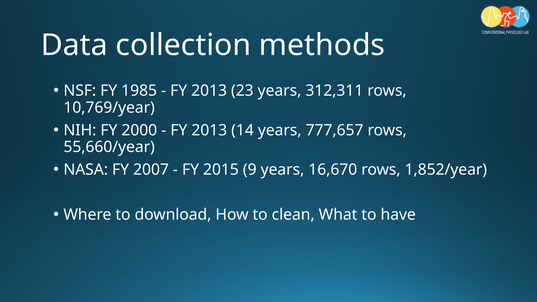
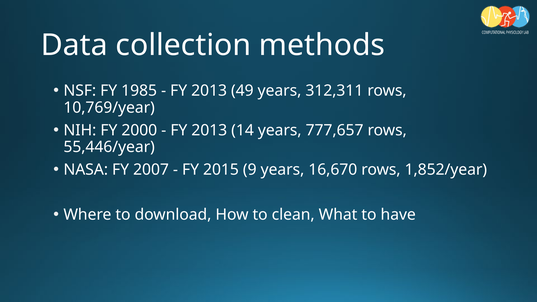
23: 23 -> 49 (242, 91)
55,660/year: 55,660/year -> 55,446/year (109, 147)
